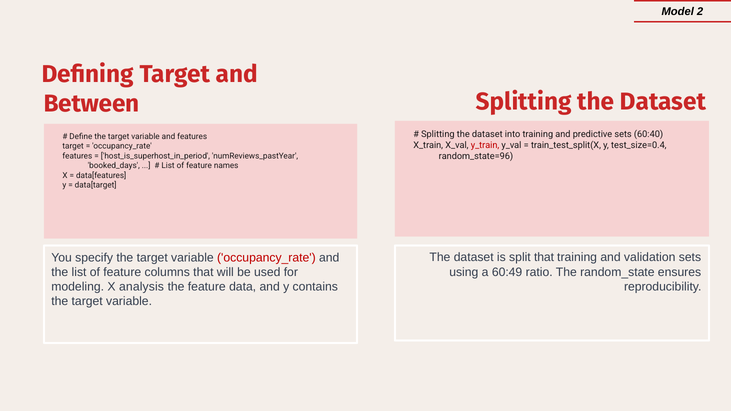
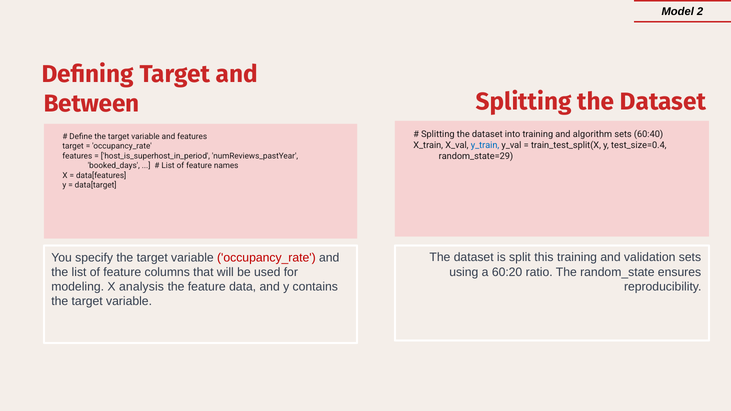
predictive: predictive -> algorithm (592, 134)
y_train colour: red -> blue (485, 145)
random_state=96: random_state=96 -> random_state=29 (476, 156)
split that: that -> this (544, 258)
60:49: 60:49 -> 60:20 (507, 272)
